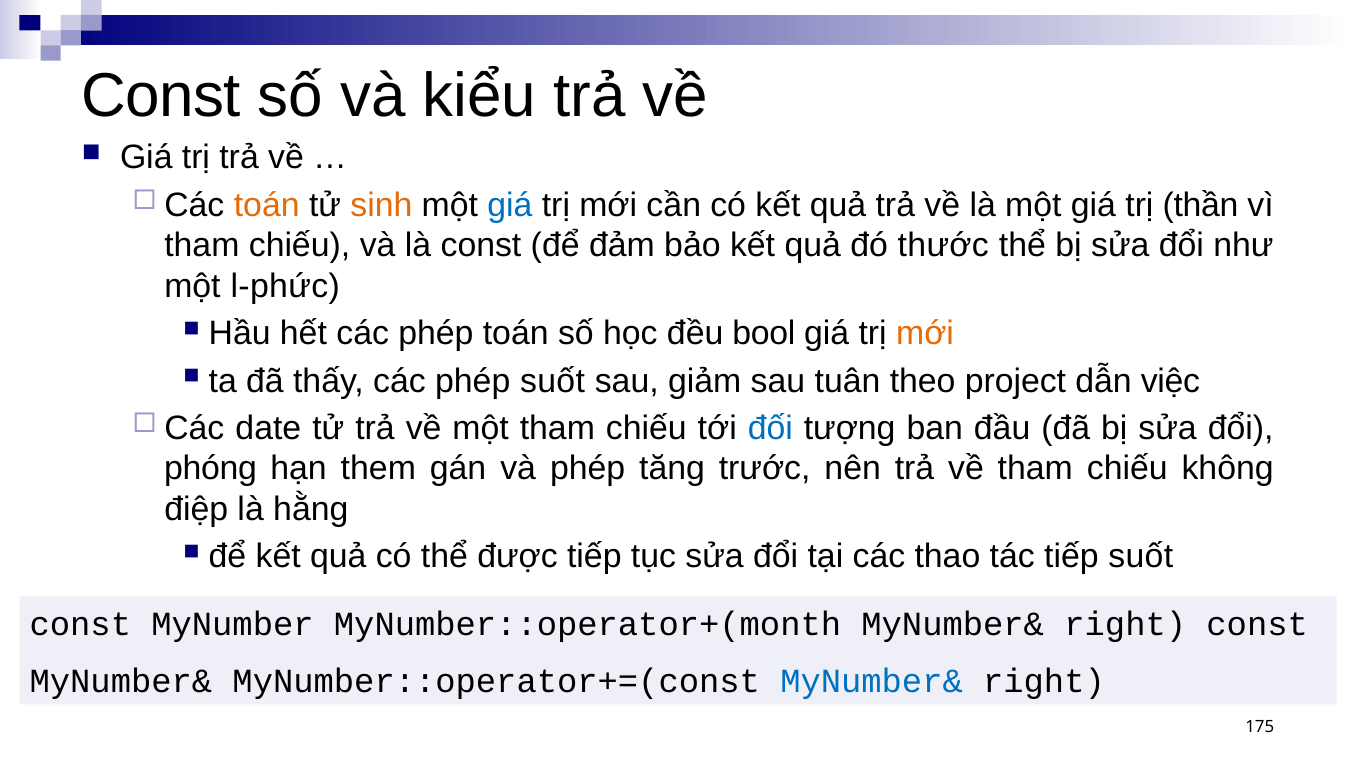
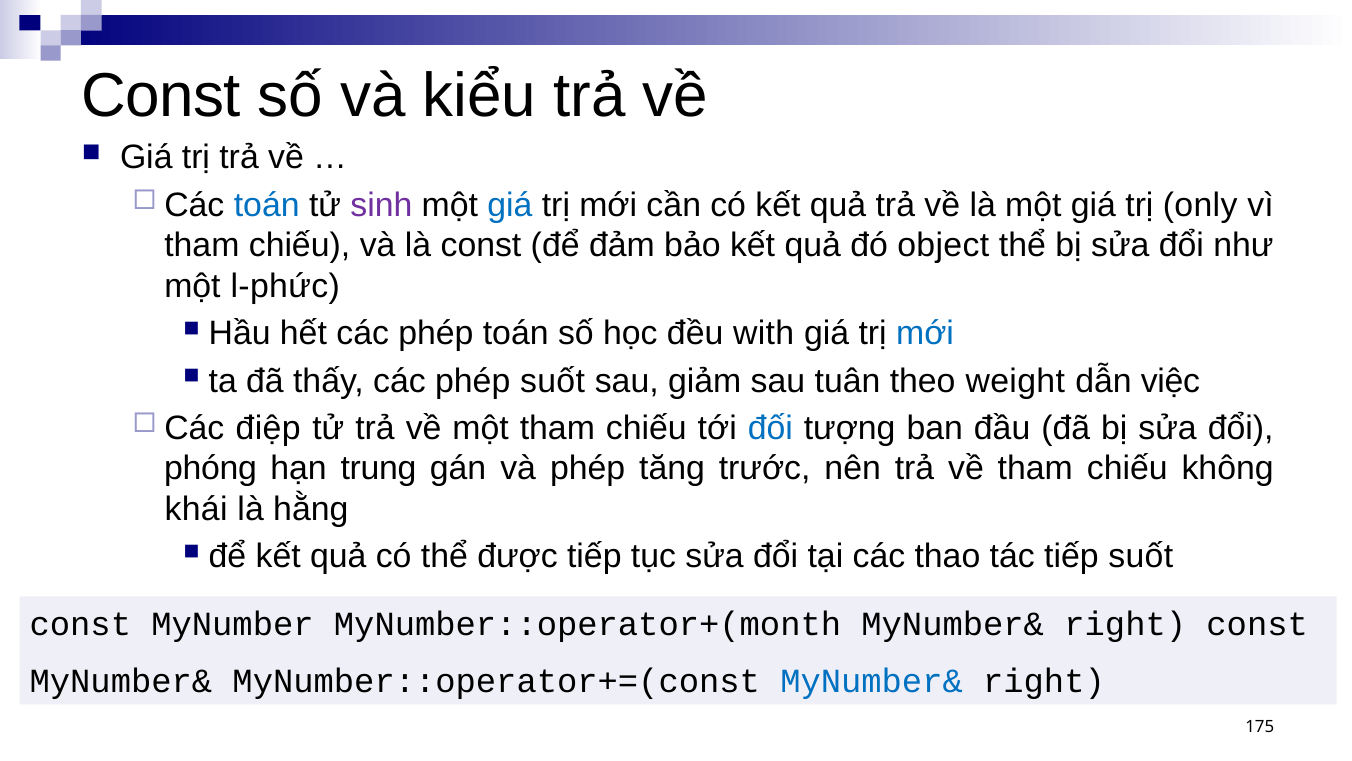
toán colour: orange -> blue (267, 205)
sinh colour: orange -> purple (381, 205)
thần: thần -> only (1200, 205)
thước: thước -> object (943, 245)
bool: bool -> with (764, 333)
mới colour: orange -> blue (925, 333)
project: project -> weight (1015, 381)
date: date -> điệp (268, 428)
them: them -> trung (379, 468)
điệp: điệp -> khái (196, 509)
